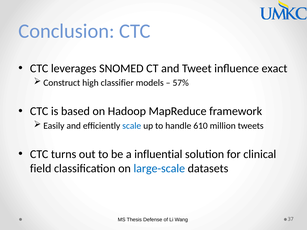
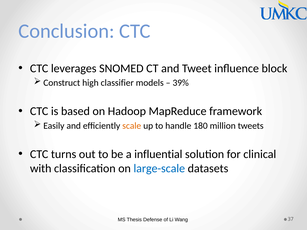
exact: exact -> block (274, 68)
57%: 57% -> 39% (181, 83)
scale colour: blue -> orange (132, 126)
610: 610 -> 180 (201, 126)
field: field -> with (41, 169)
